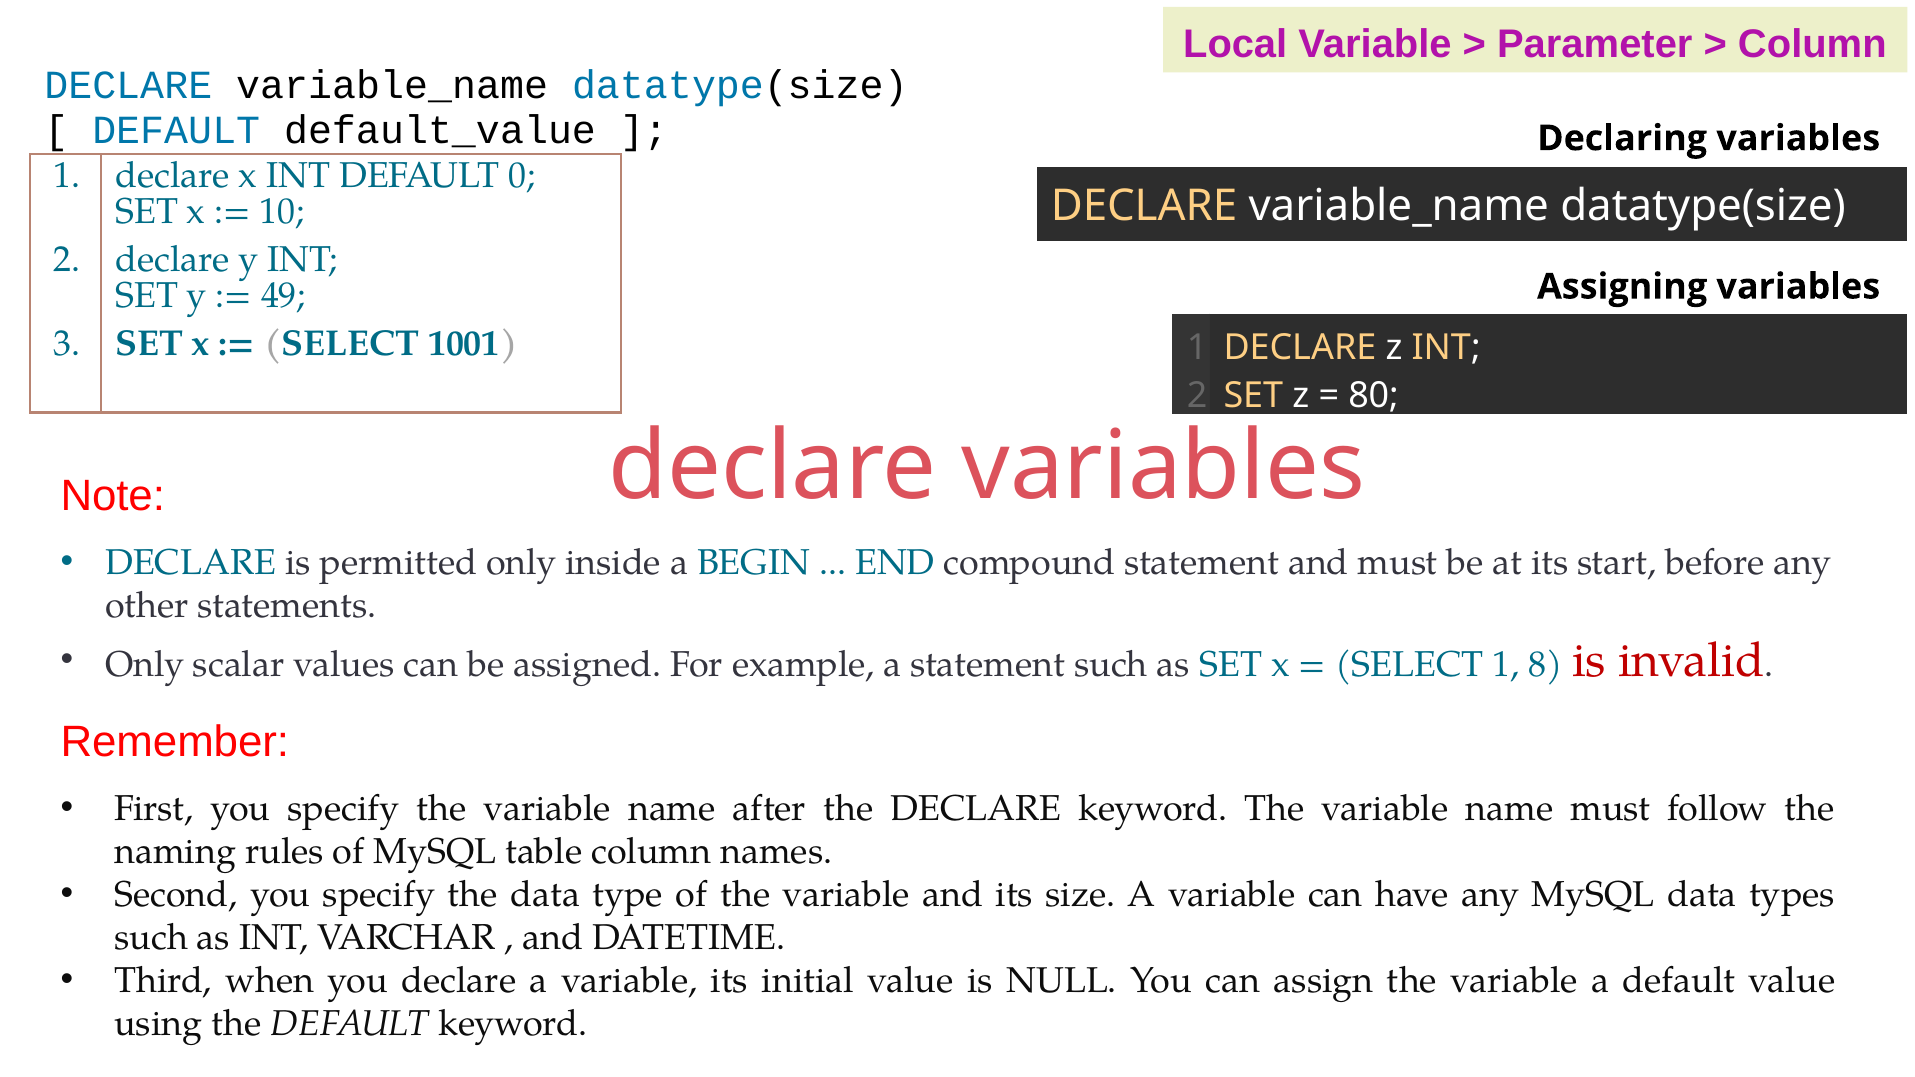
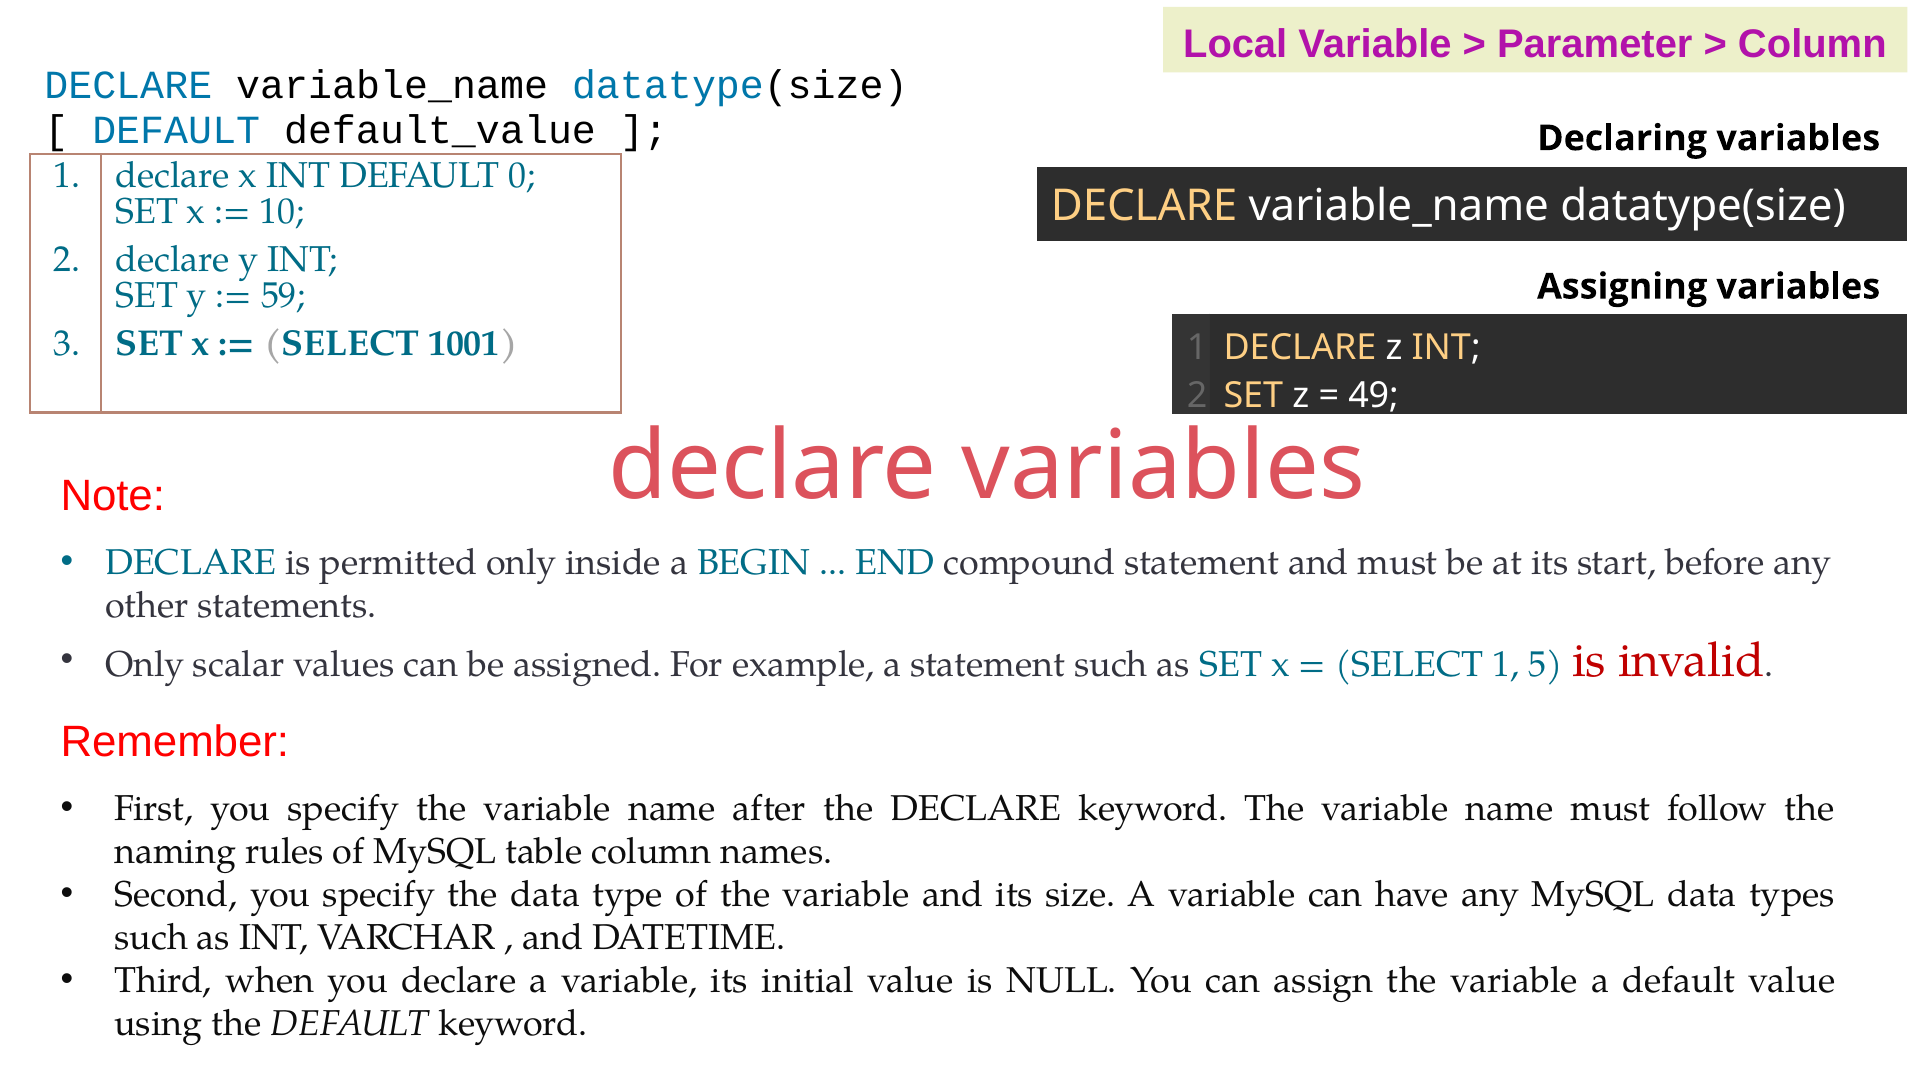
49: 49 -> 59 (283, 296)
80: 80 -> 49 (1374, 396)
8: 8 -> 5 (1546, 665)
